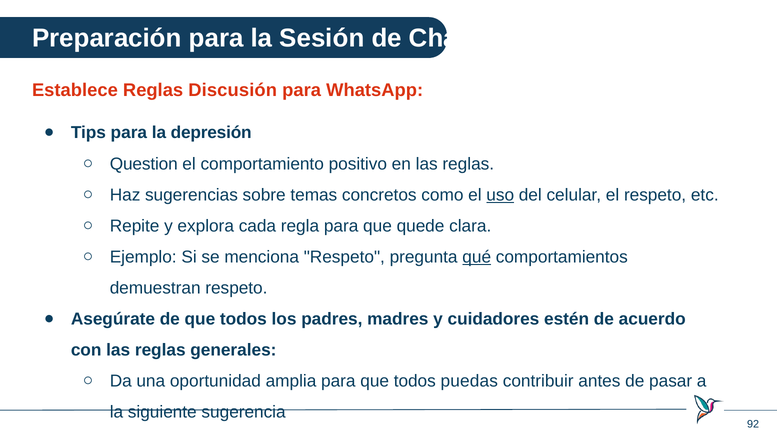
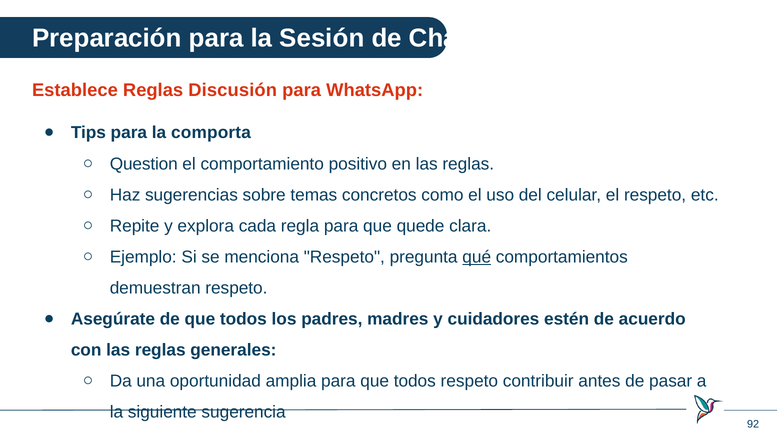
depresión: depresión -> comporta (211, 133)
uso underline: present -> none (500, 195)
todos puedas: puedas -> respeto (469, 381)
